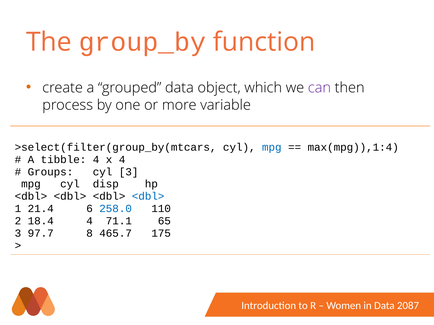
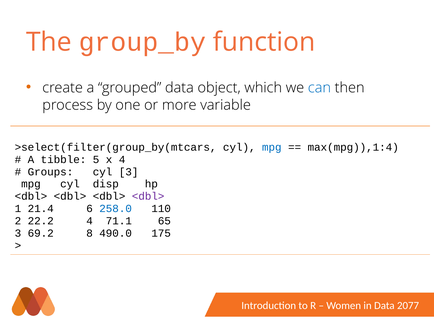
can colour: purple -> blue (319, 88)
tibble 4: 4 -> 5 (96, 160)
<dbl> colour: blue -> purple (148, 197)
18.4: 18.4 -> 22.2 (41, 221)
97.7: 97.7 -> 69.2 (41, 234)
465.7: 465.7 -> 490.0 (116, 234)
2087: 2087 -> 2077 (408, 306)
